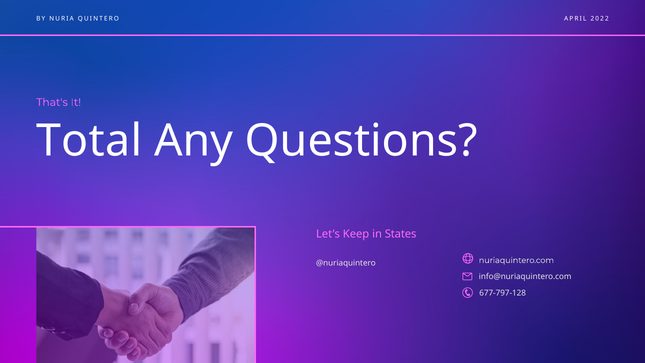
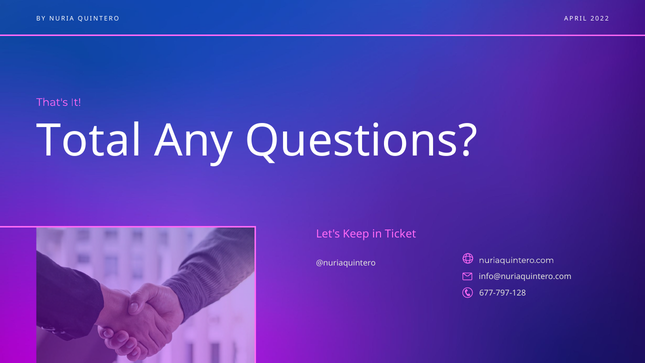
States: States -> Ticket (400, 234)
